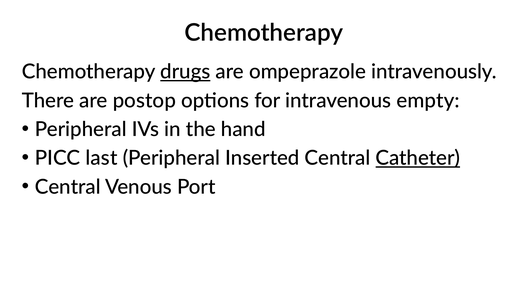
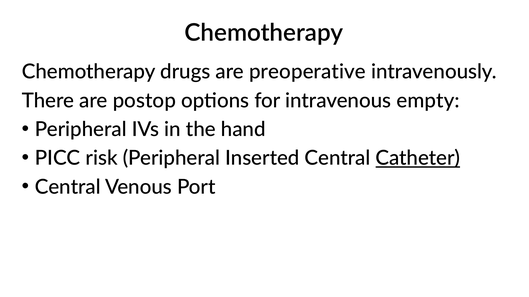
drugs underline: present -> none (185, 72)
ompeprazole: ompeprazole -> preoperative (307, 72)
last: last -> risk (102, 158)
